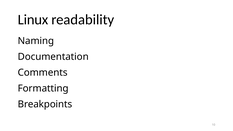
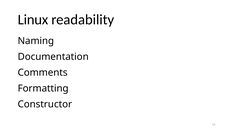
Breakpoints: Breakpoints -> Constructor (45, 104)
